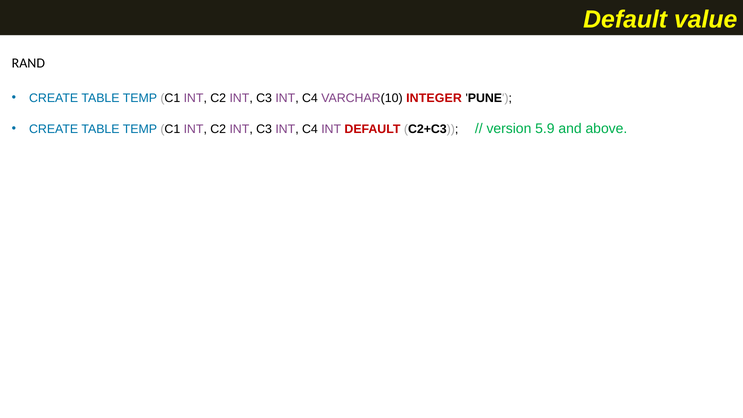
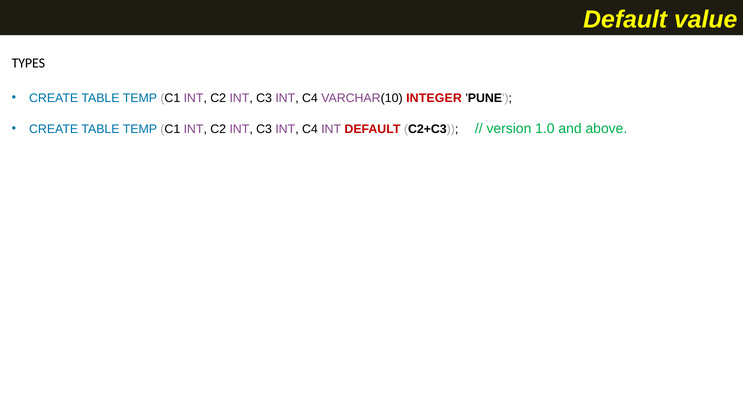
RAND: RAND -> TYPES (28, 63)
5.9: 5.9 -> 1.0 (545, 129)
